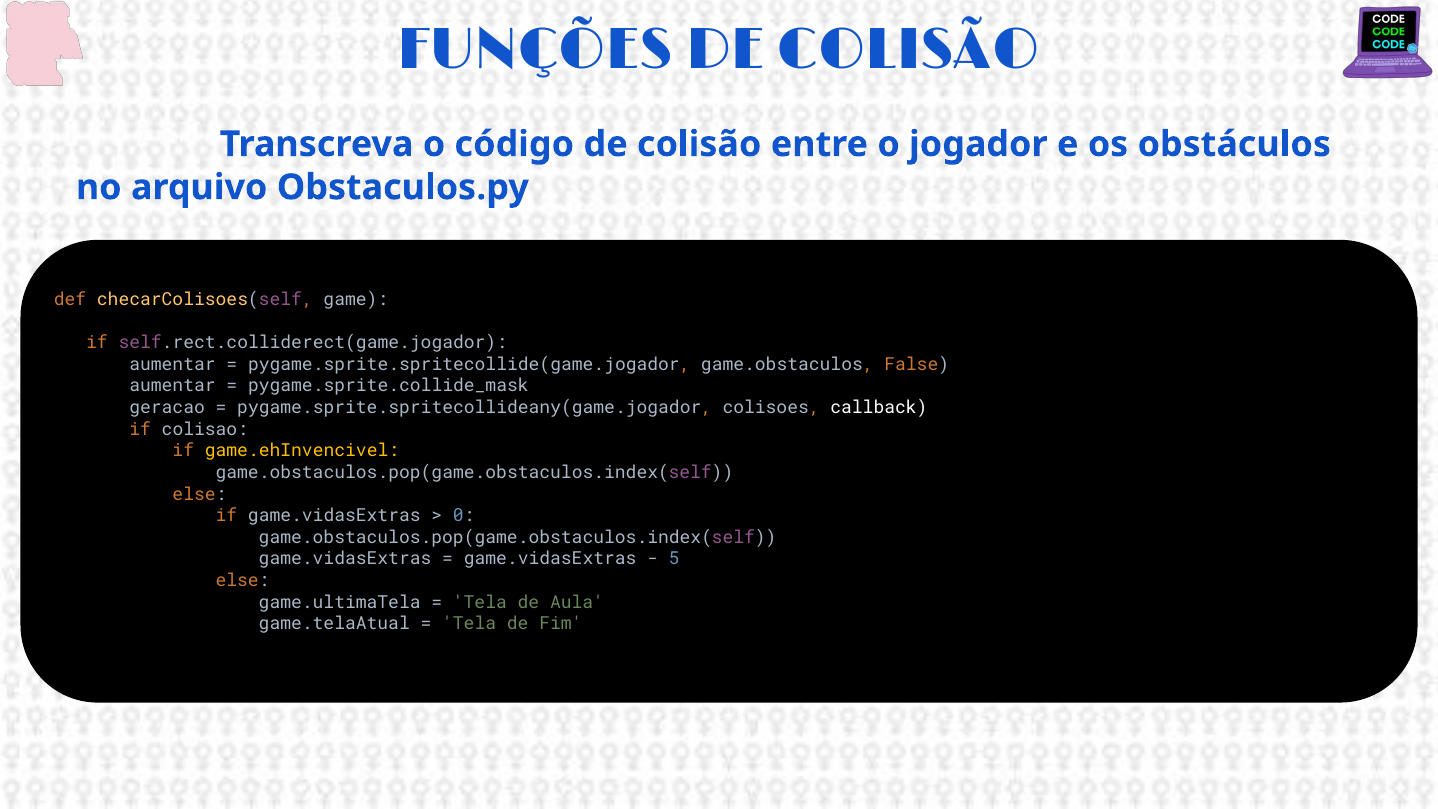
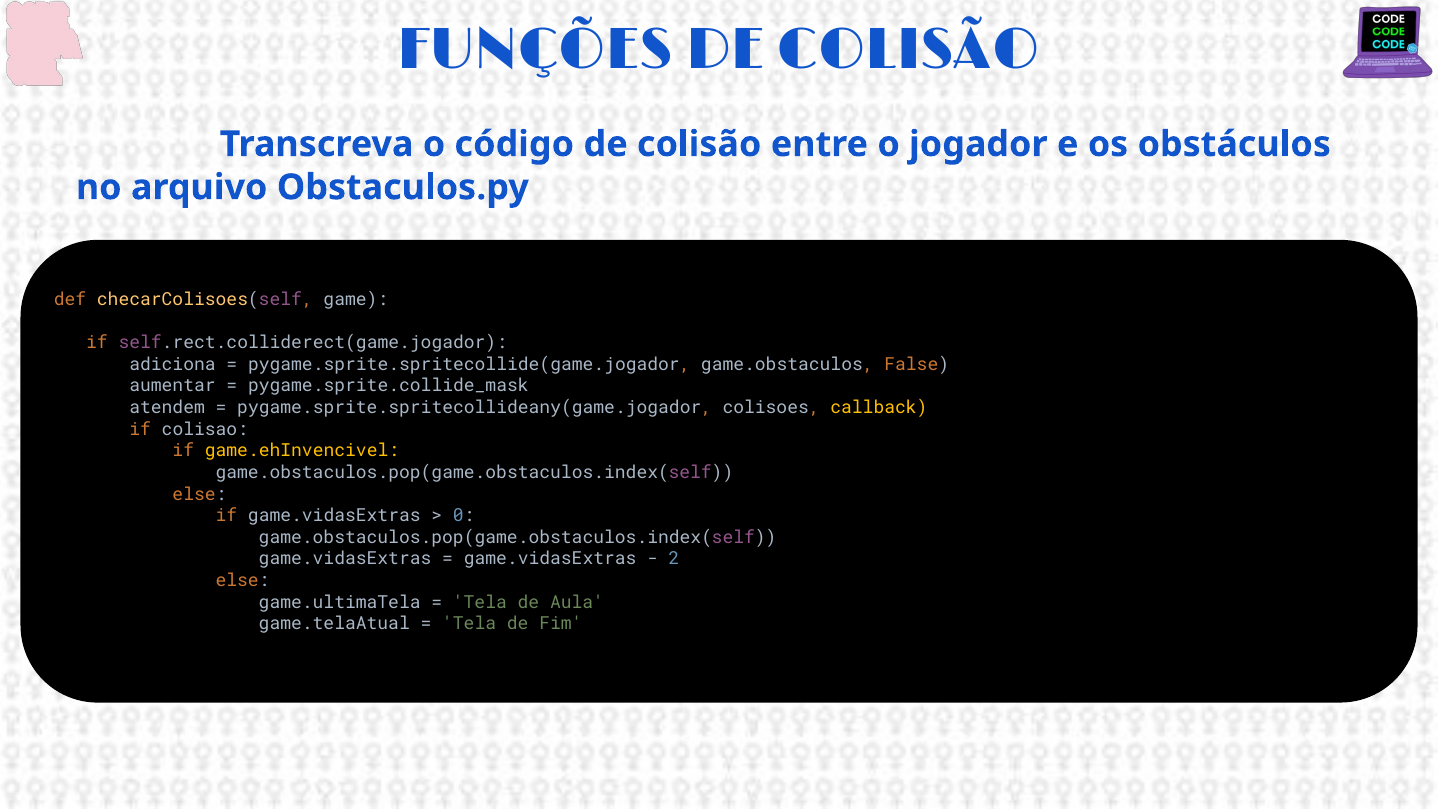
aumentar: aumentar -> adiciona (172, 364)
geracao: geracao -> atendem (167, 408)
callback colour: white -> yellow (879, 408)
5: 5 -> 2 (674, 559)
